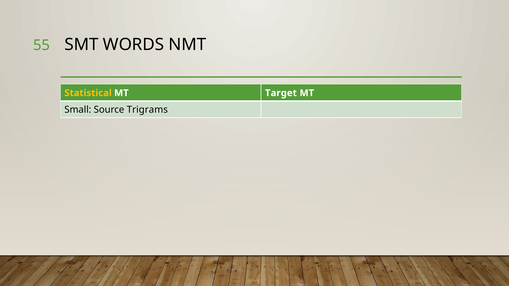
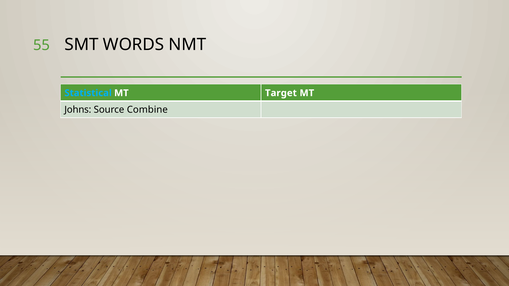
Statistical colour: yellow -> light blue (88, 93)
Small: Small -> Johns (78, 110)
Trigrams: Trigrams -> Combine (147, 110)
